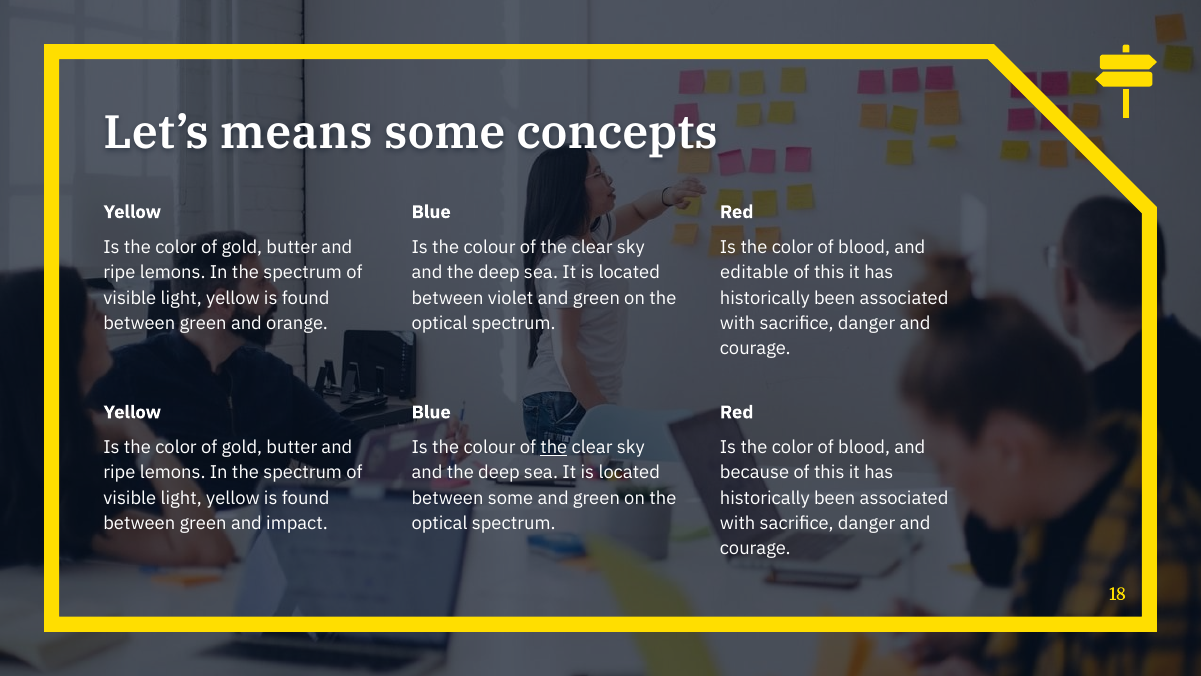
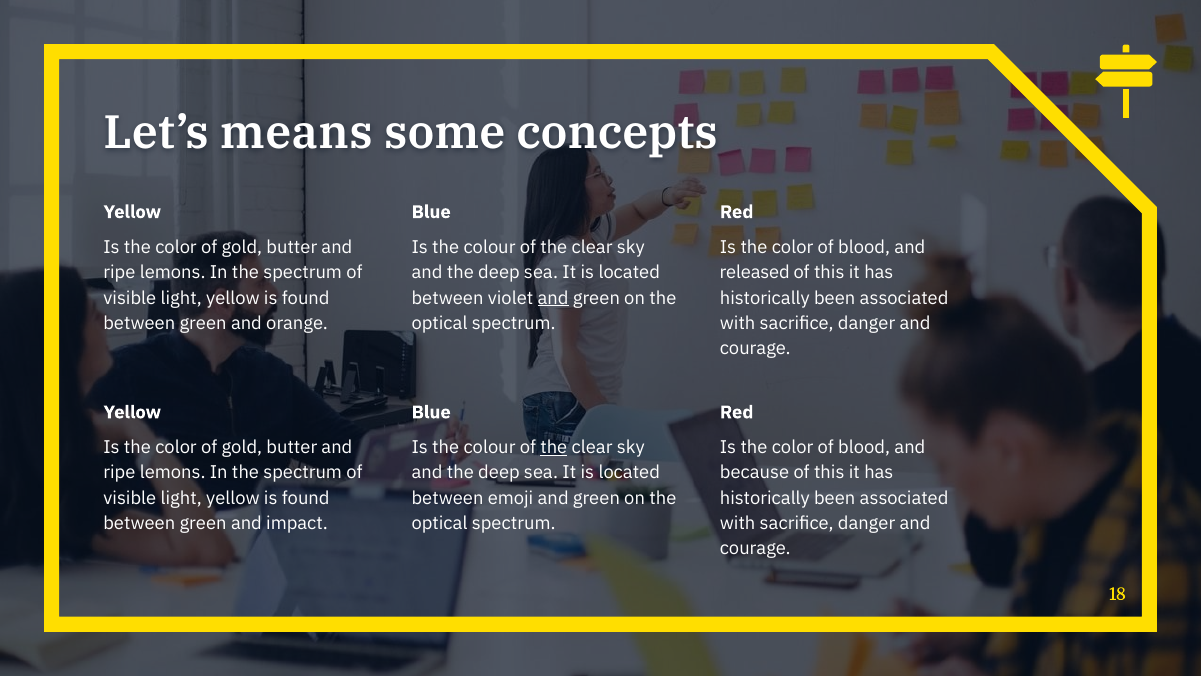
editable: editable -> released (755, 272)
and underline: none -> present (553, 298)
between some: some -> emoji (511, 498)
